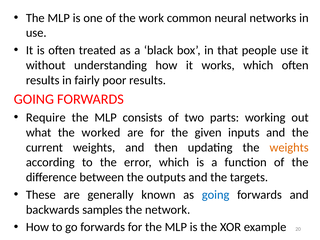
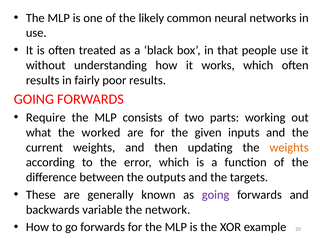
work: work -> likely (151, 18)
going colour: blue -> purple (216, 195)
samples: samples -> variable (102, 210)
